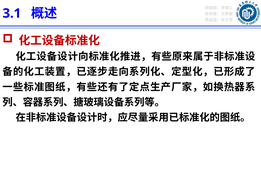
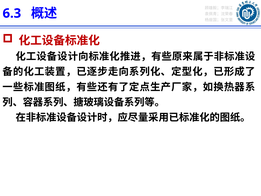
3.1: 3.1 -> 6.3 (12, 13)
